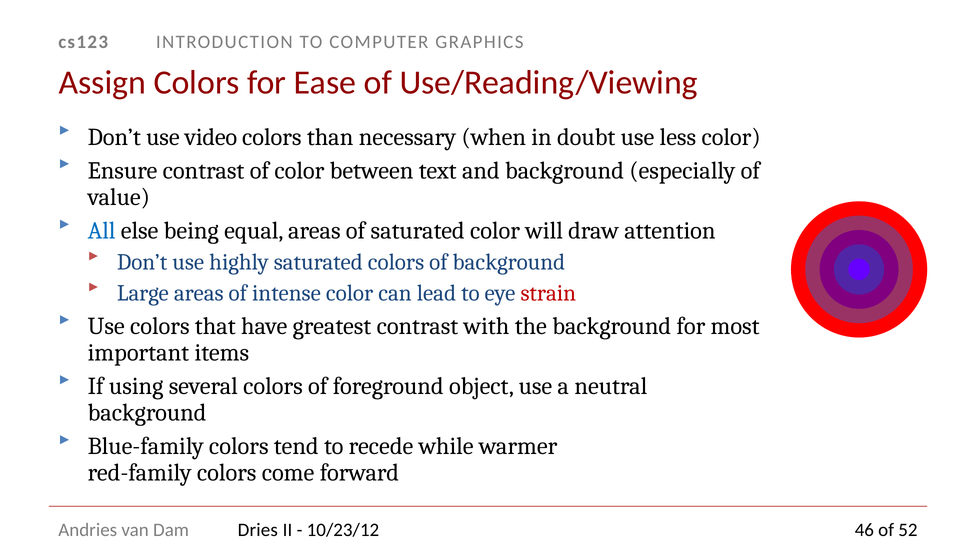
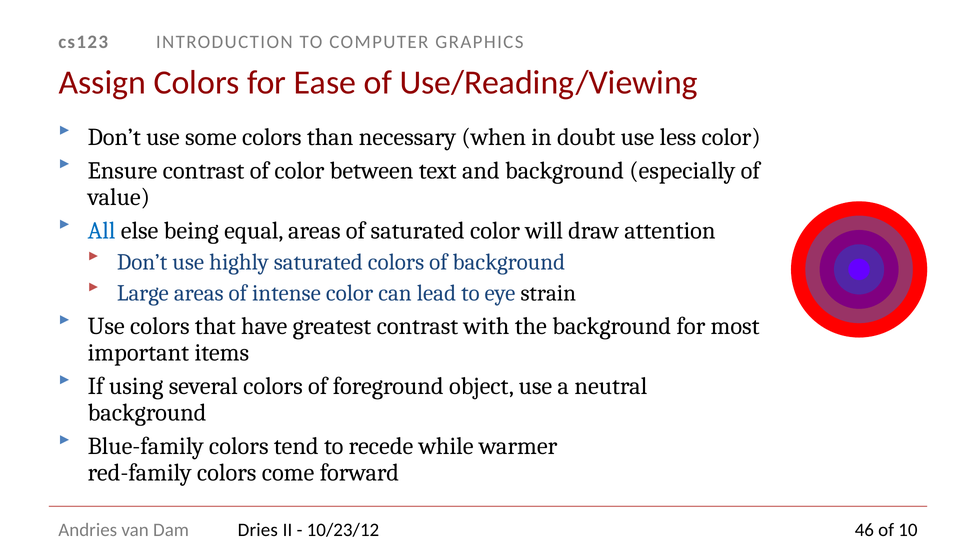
video: video -> some (211, 137)
strain colour: red -> black (548, 293)
52: 52 -> 10 (908, 530)
